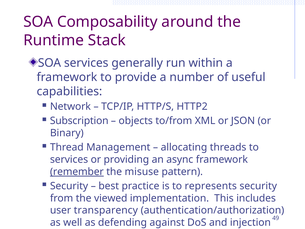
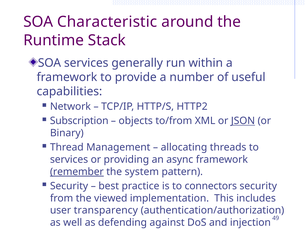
Composability: Composability -> Characteristic (107, 22)
JSON underline: none -> present (243, 121)
misuse: misuse -> system (142, 172)
represents: represents -> connectors (211, 186)
